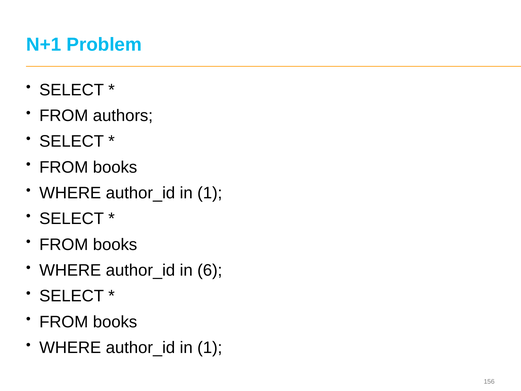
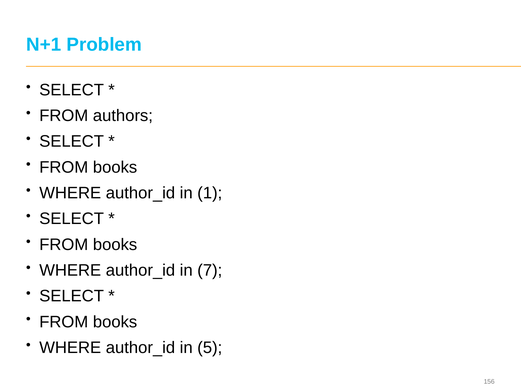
6: 6 -> 7 (210, 270)
1: 1 -> 5 (210, 347)
